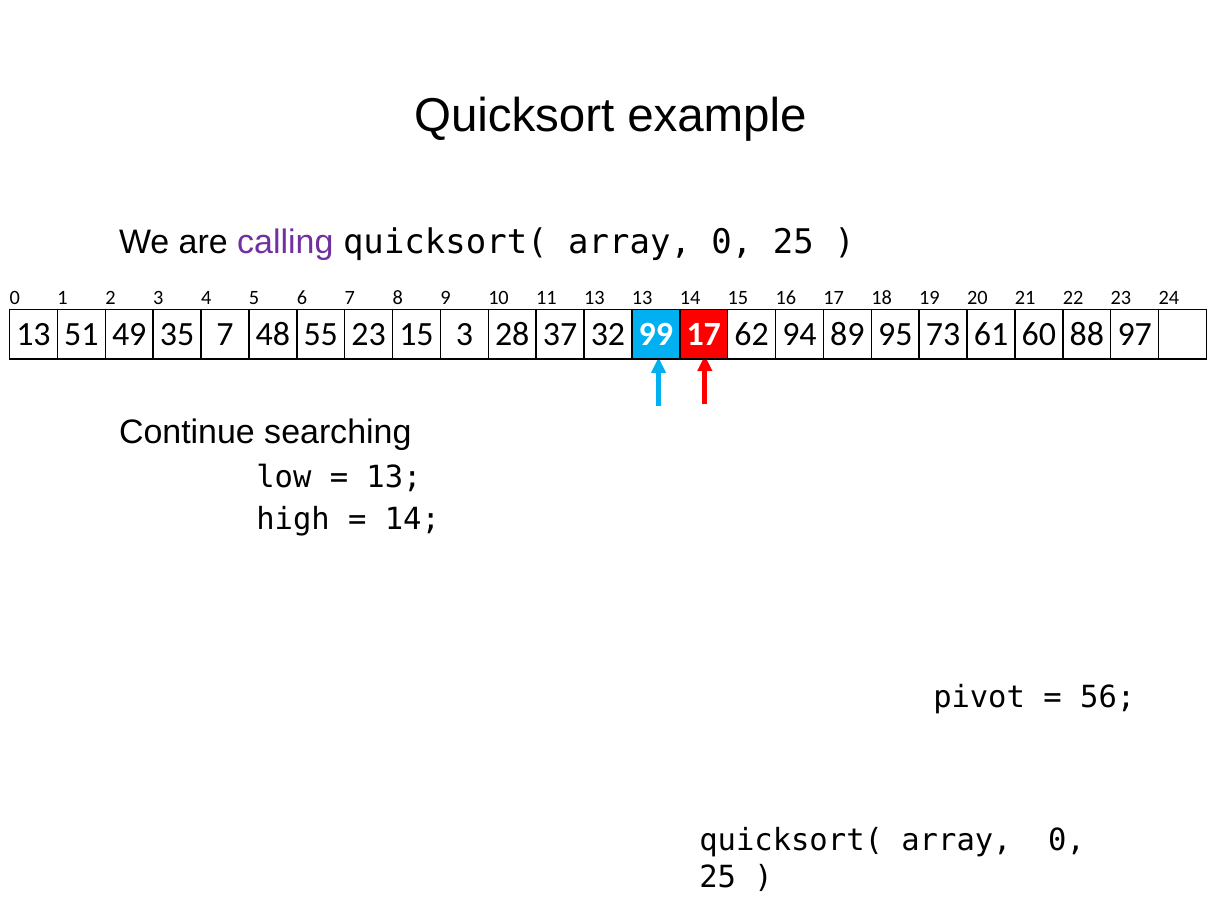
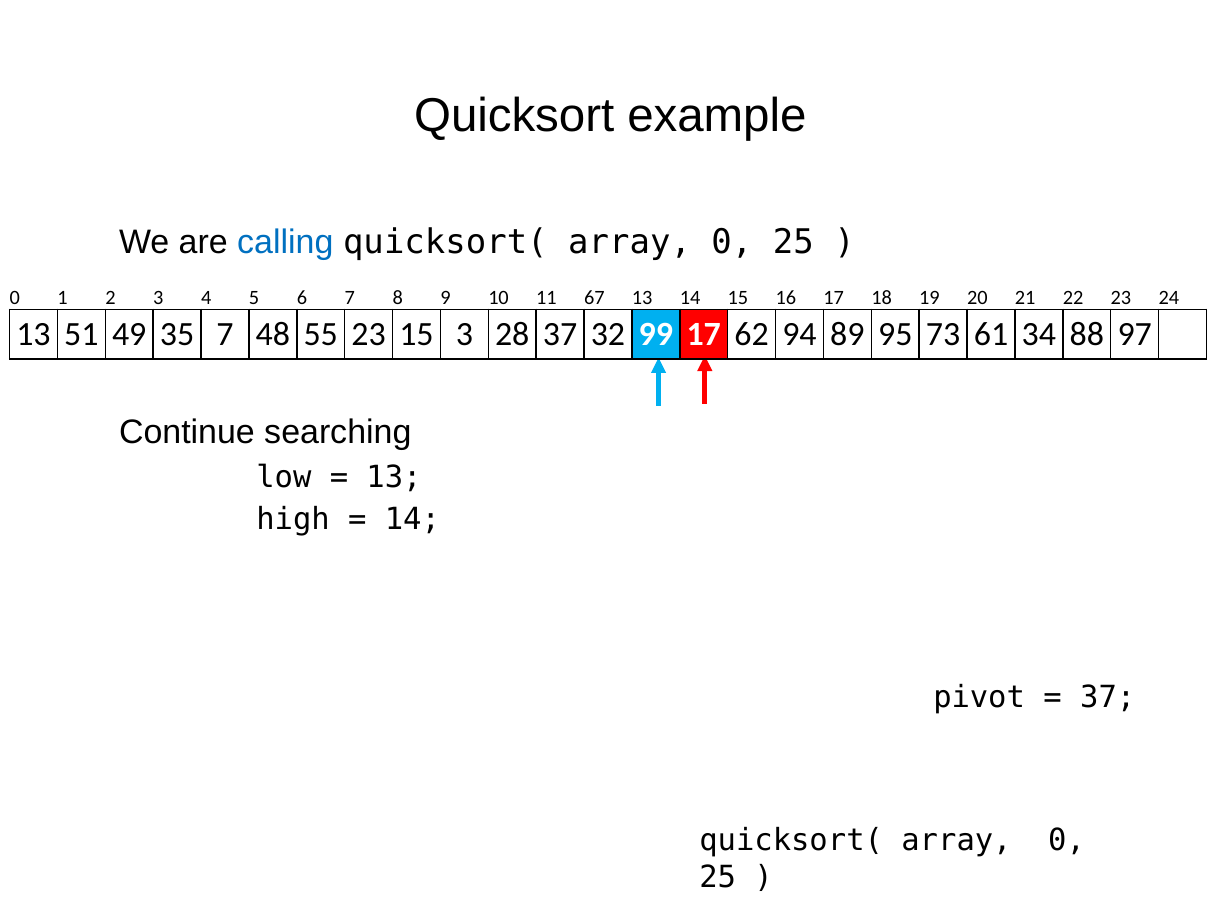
calling colour: purple -> blue (285, 243)
11 13: 13 -> 67 (594, 297)
60: 60 -> 34 (1039, 334)
56: 56 -> 37 (1108, 697)
